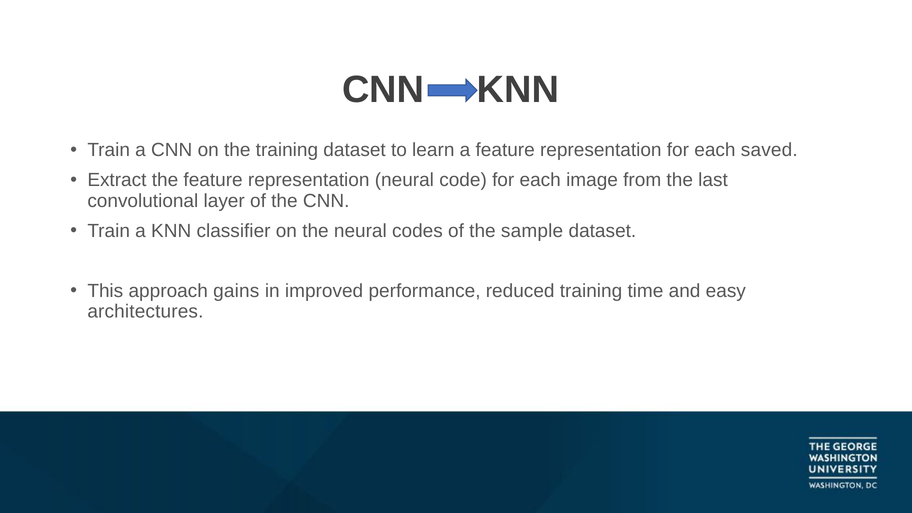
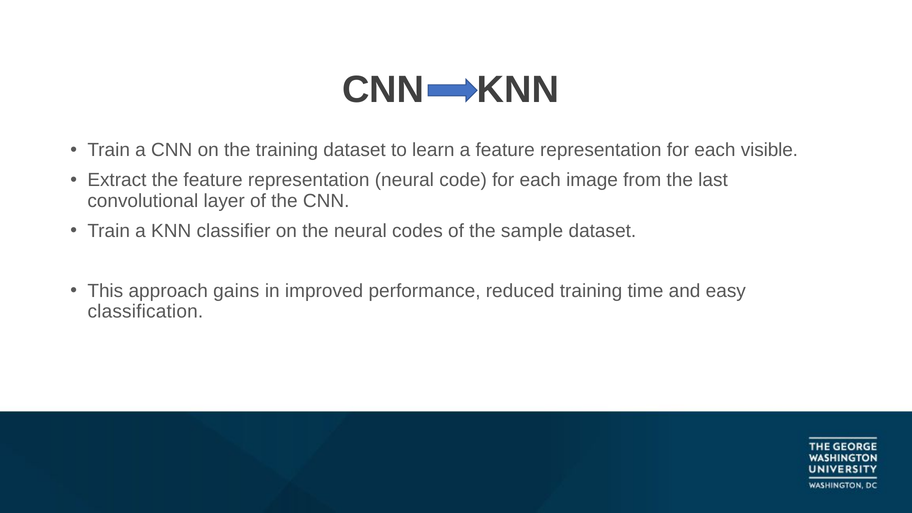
saved: saved -> visible (769, 150)
architectures: architectures -> classification (145, 311)
